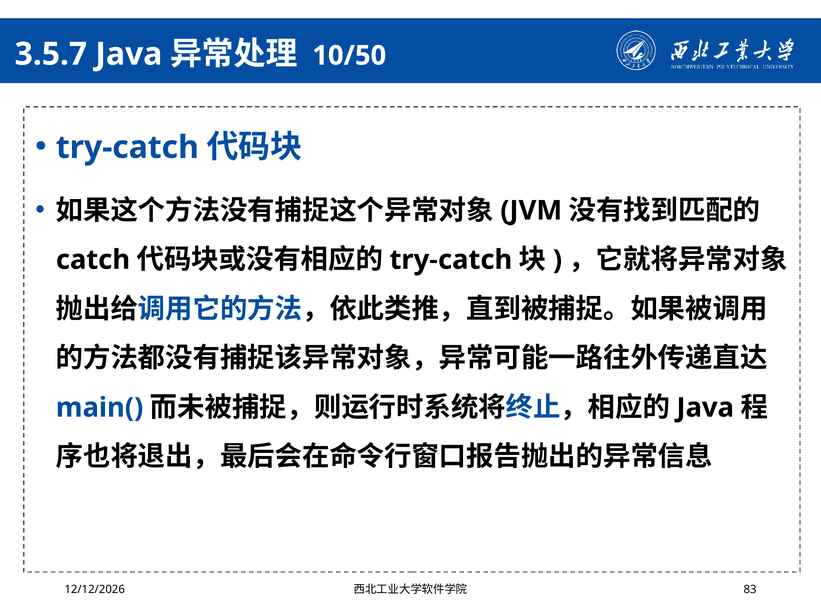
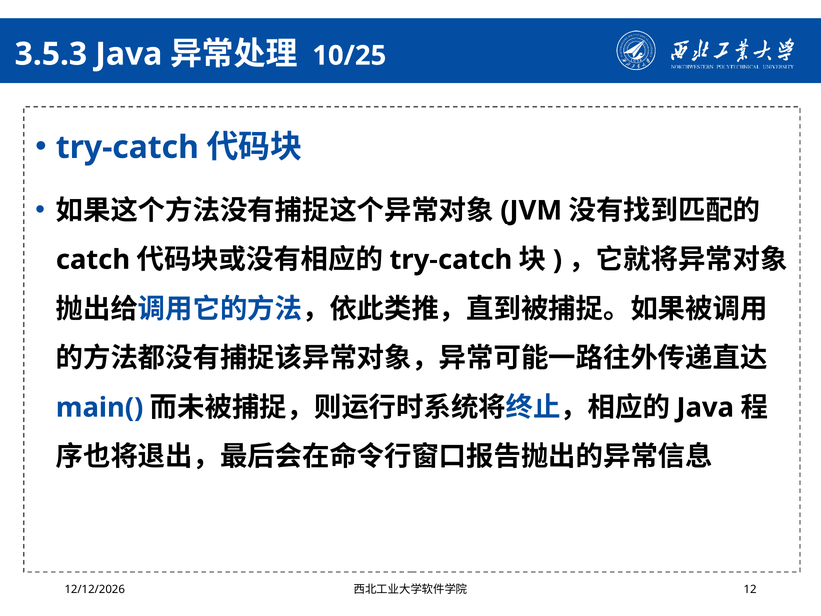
3.5.7: 3.5.7 -> 3.5.3 (51, 54)
10/50: 10/50 -> 10/25 (349, 56)
83: 83 -> 12 (750, 589)
